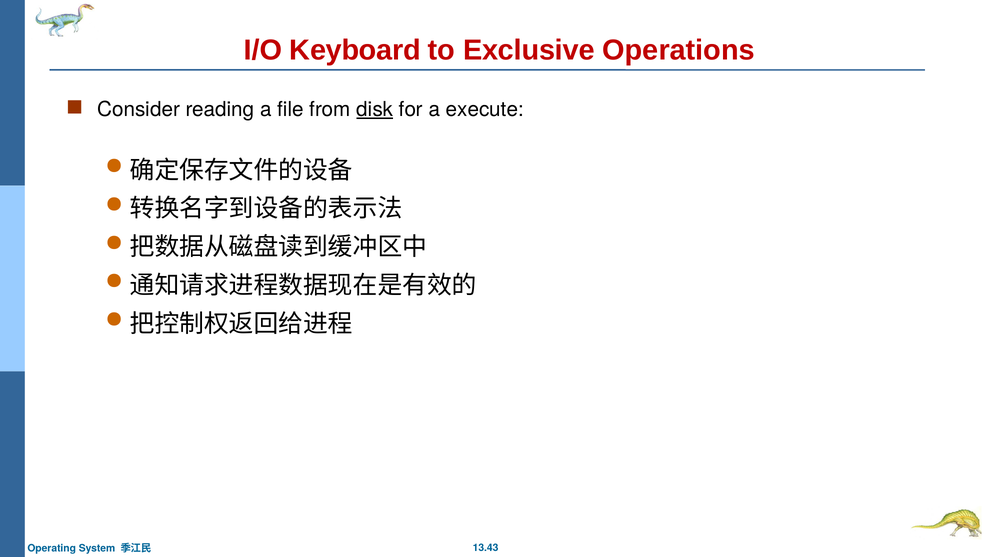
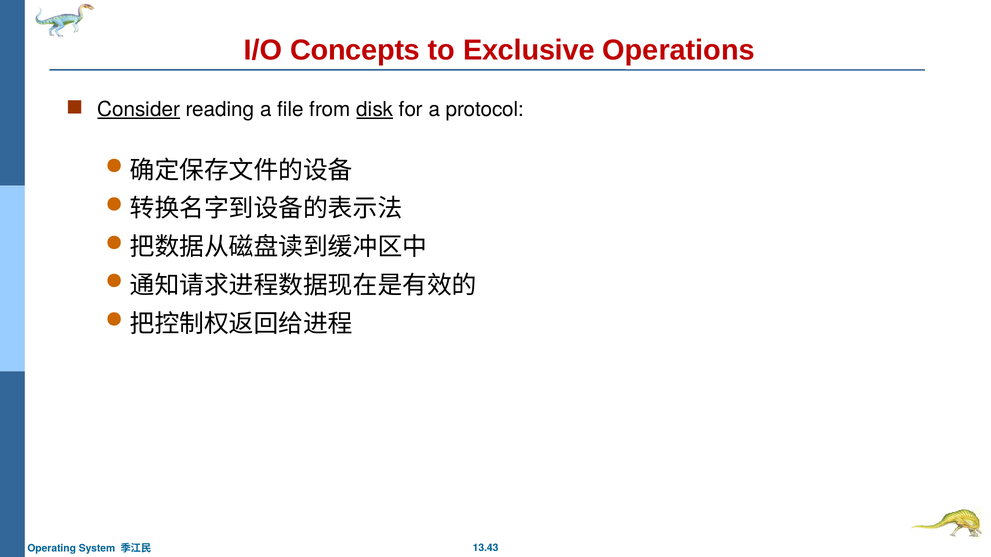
Keyboard: Keyboard -> Concepts (355, 50)
Consider underline: none -> present (139, 110)
execute: execute -> protocol (485, 110)
